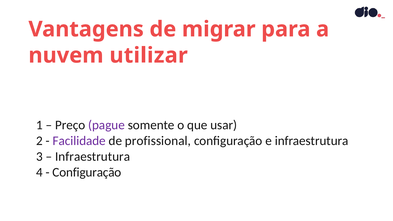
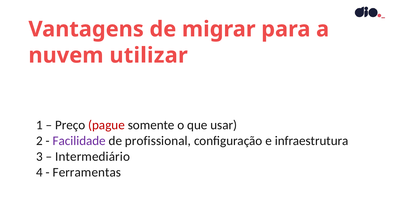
pague colour: purple -> red (106, 125)
Infraestrutura: Infraestrutura -> Intermediário (93, 157)
Configuração: Configuração -> Ferramentas (87, 172)
